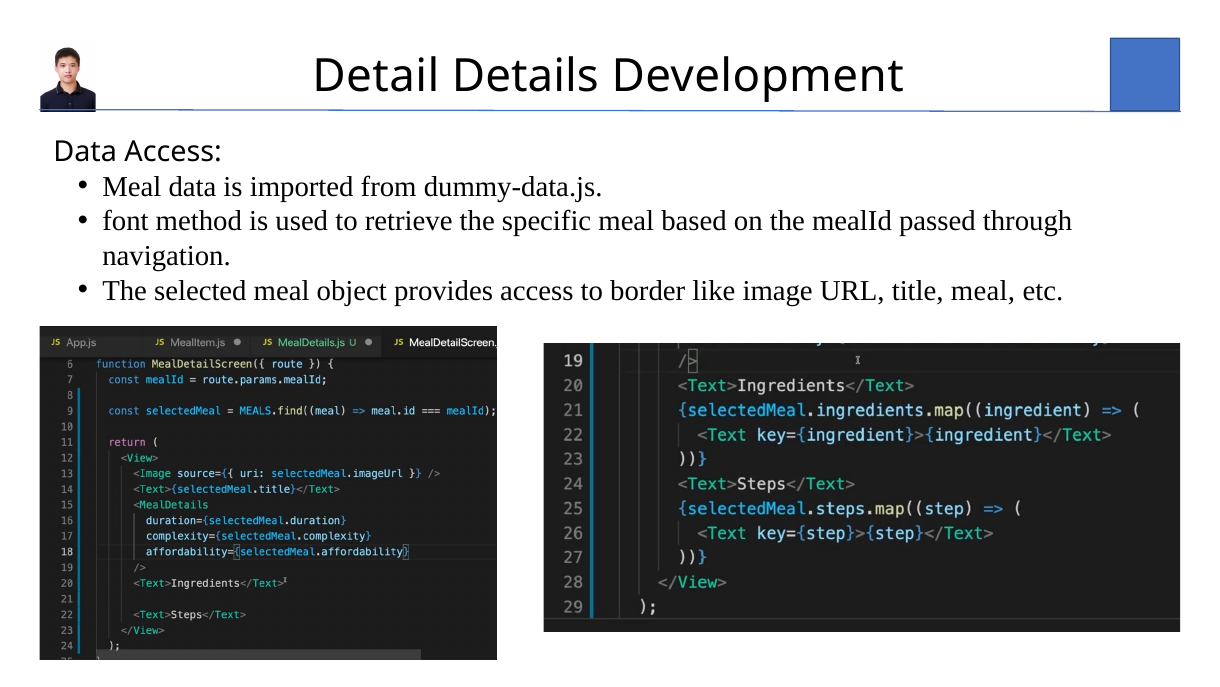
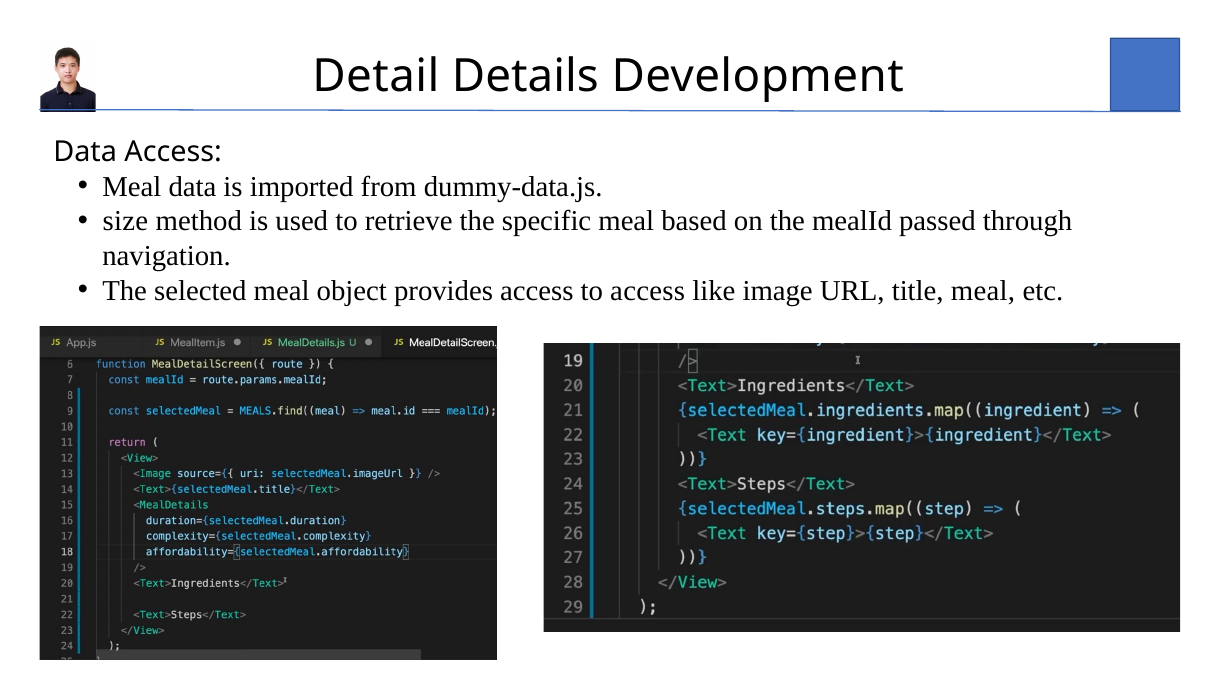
font: font -> size (125, 221)
to border: border -> access (648, 290)
